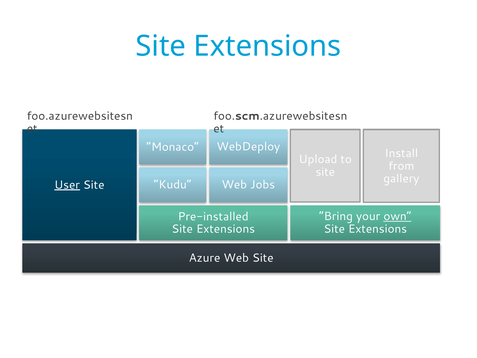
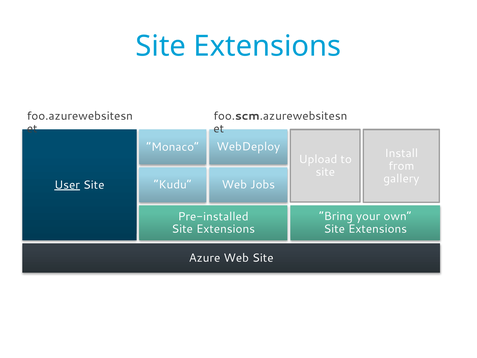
own underline: present -> none (397, 216)
